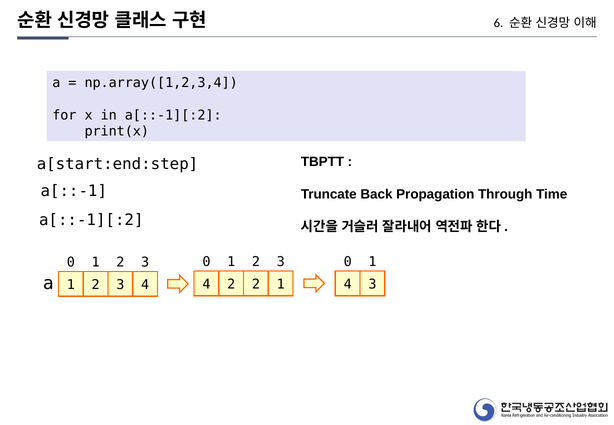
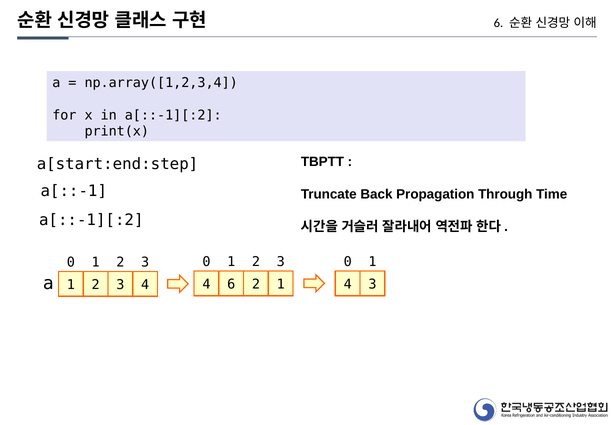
4 2: 2 -> 6 (231, 284)
